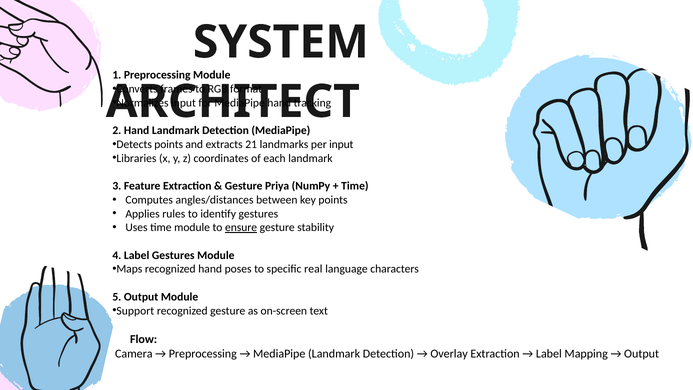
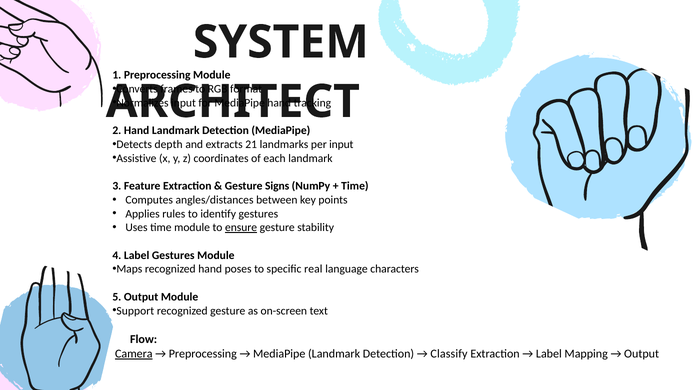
Detects points: points -> depth (169, 144)
Libraries: Libraries -> Assistive (136, 158)
Priya: Priya -> Signs (277, 186)
Camera underline: none -> present (134, 354)
Overlay: Overlay -> Classify (449, 354)
